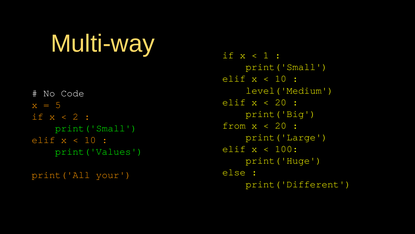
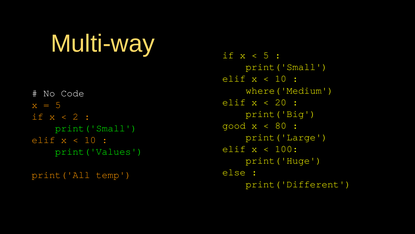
1: 1 -> 5 (266, 55)
level('Medium: level('Medium -> where('Medium (289, 90)
from: from -> good (234, 125)
20: 20 -> 80 (281, 125)
your: your -> temp (113, 175)
